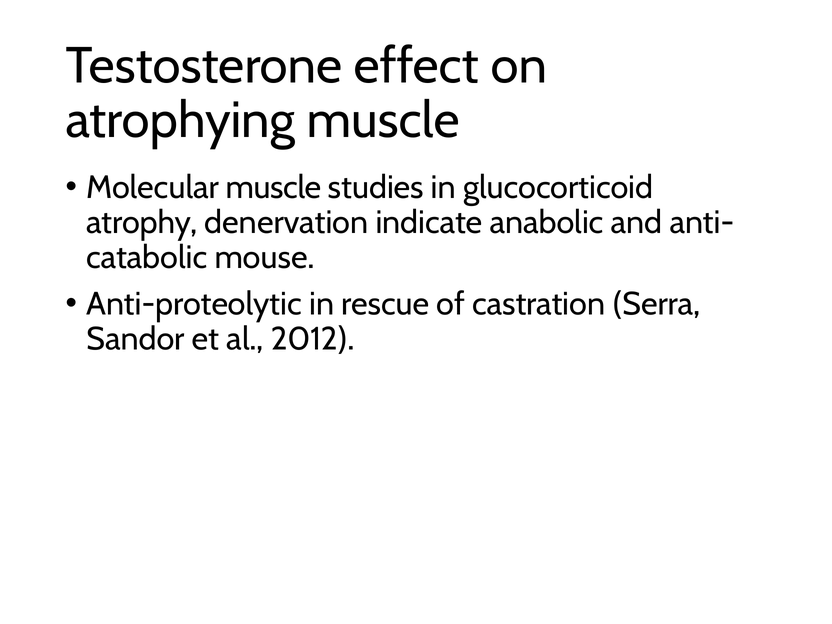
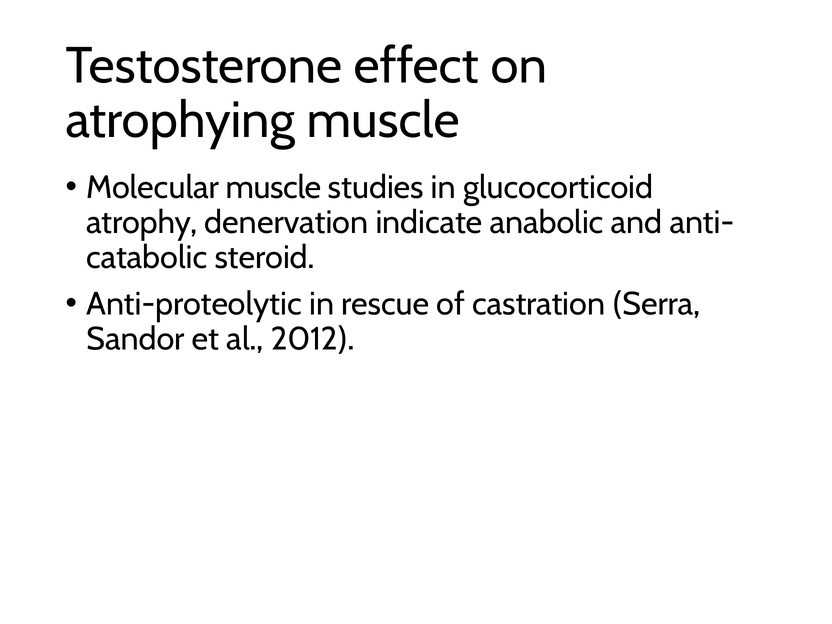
mouse: mouse -> steroid (264, 257)
